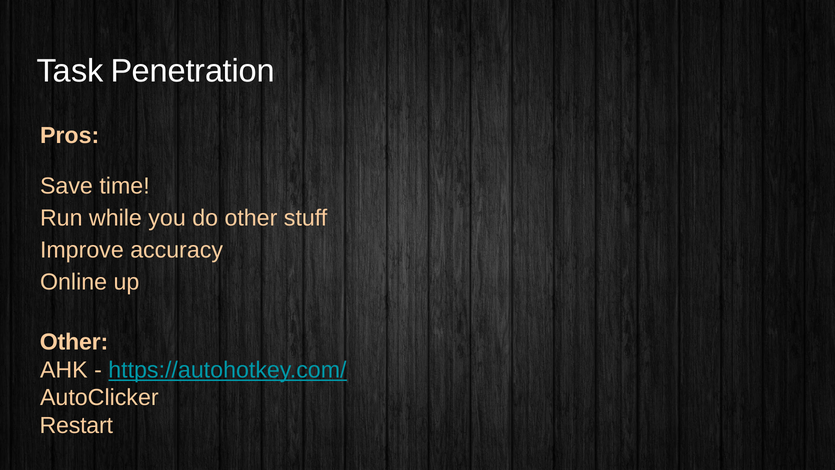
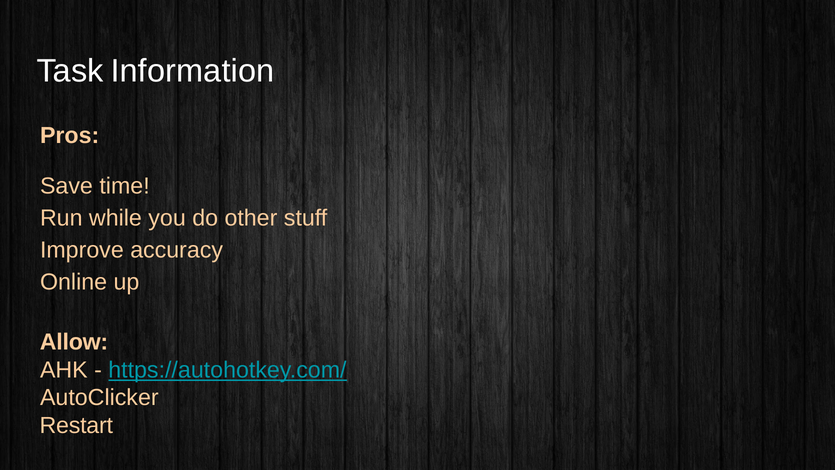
Penetration: Penetration -> Information (192, 71)
Other: Other -> Allow (74, 342)
